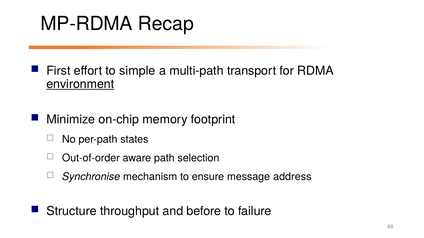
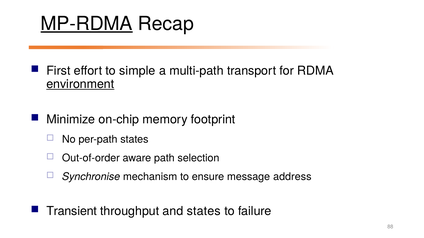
MP-RDMA underline: none -> present (87, 24)
Structure: Structure -> Transient (72, 212)
and before: before -> states (204, 212)
